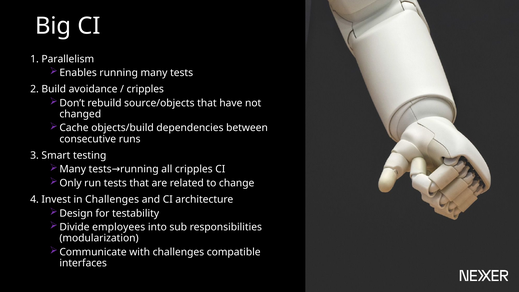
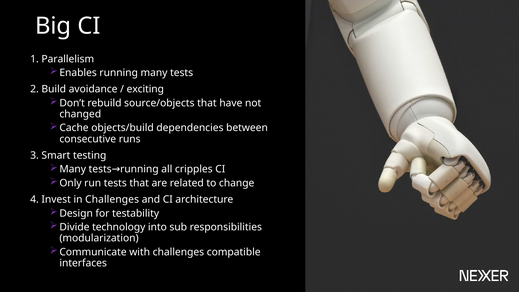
cripples: cripples -> exciting (145, 89)
employees: employees -> technology (119, 227)
